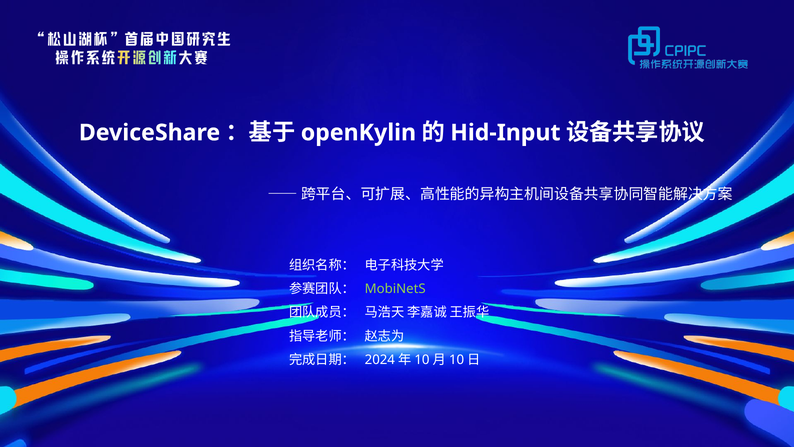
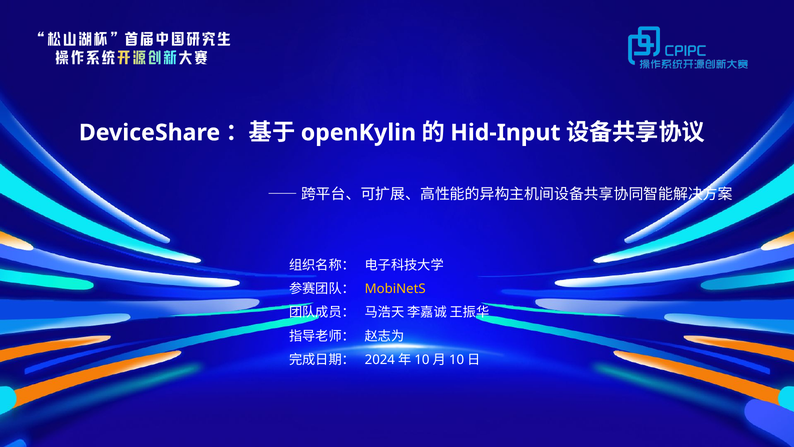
MobiNetS colour: light green -> yellow (395, 289)
